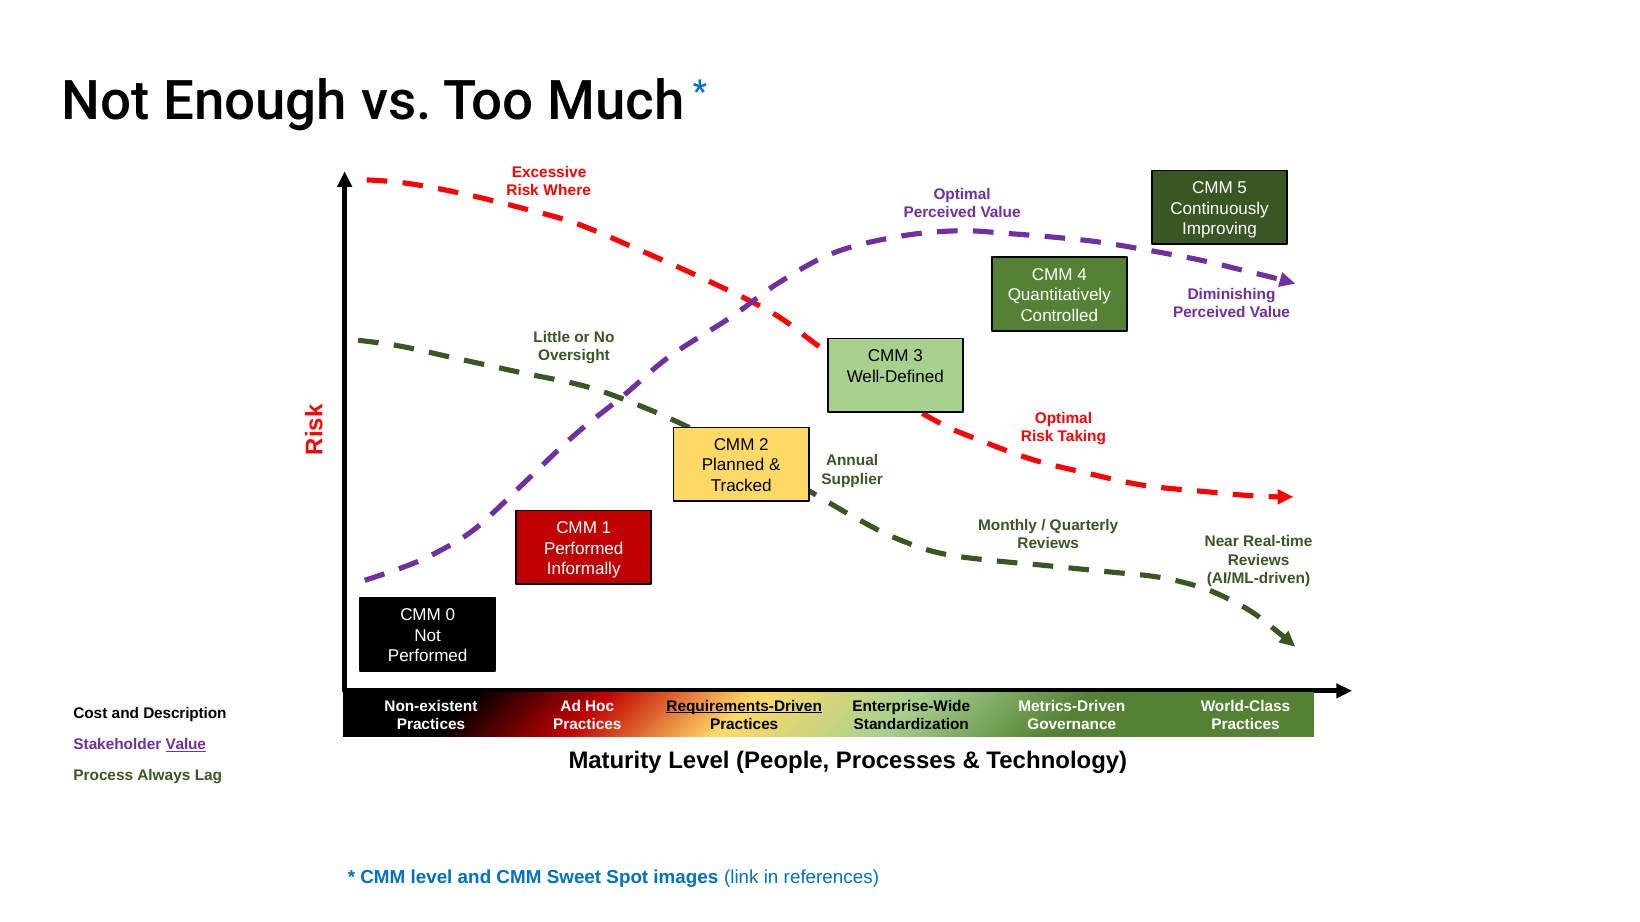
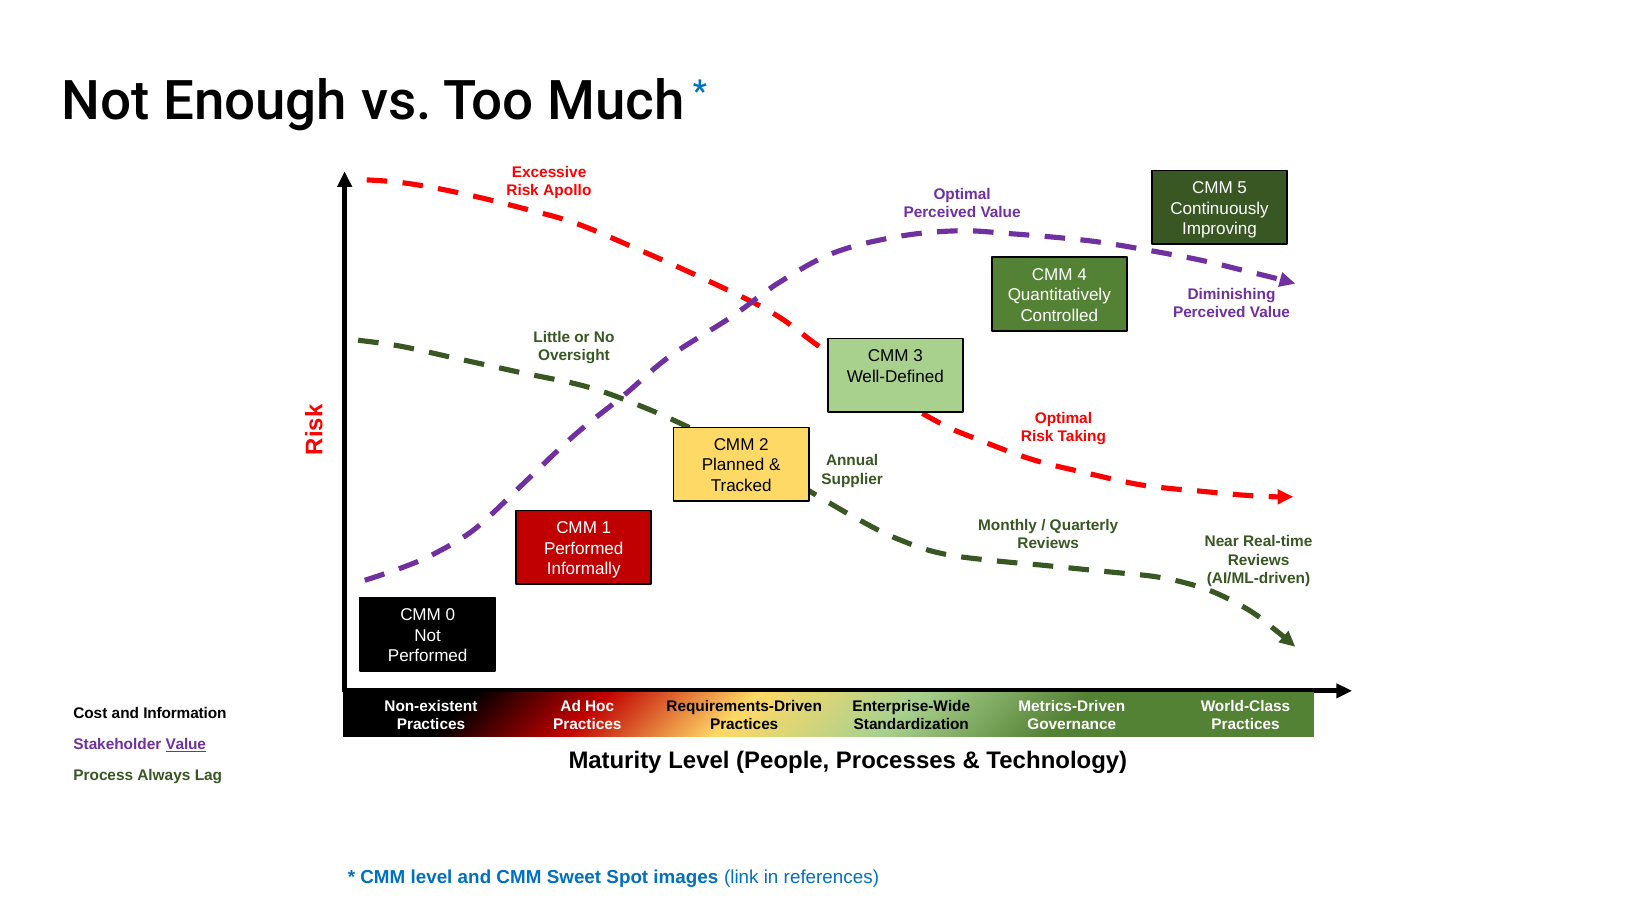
Where: Where -> Apollo (567, 191)
Requirements-Driven underline: present -> none (744, 707)
Description: Description -> Information (185, 714)
